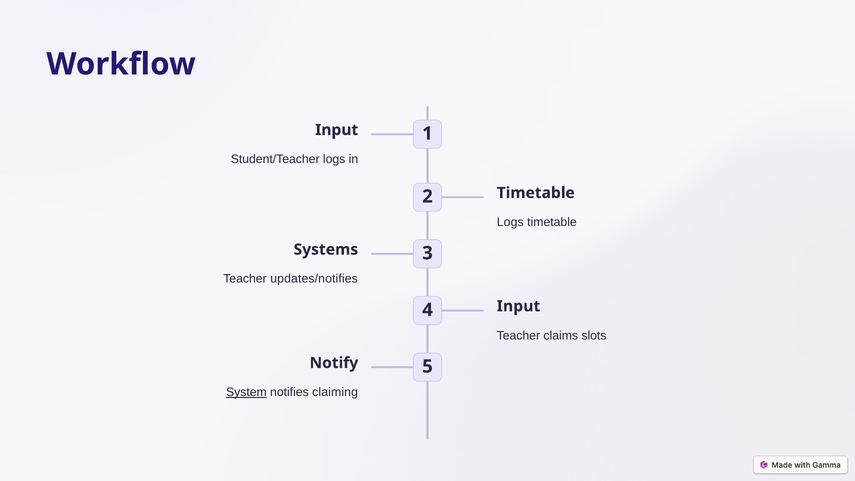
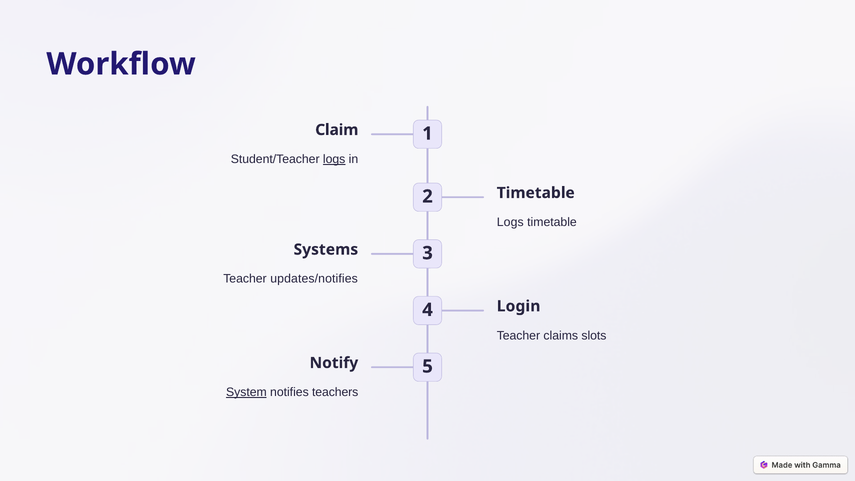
Input: Input -> Claim (337, 130)
logs underline: none -> present (334, 159)
4 Input: Input -> Login (519, 306)
claiming: claiming -> teachers (335, 392)
